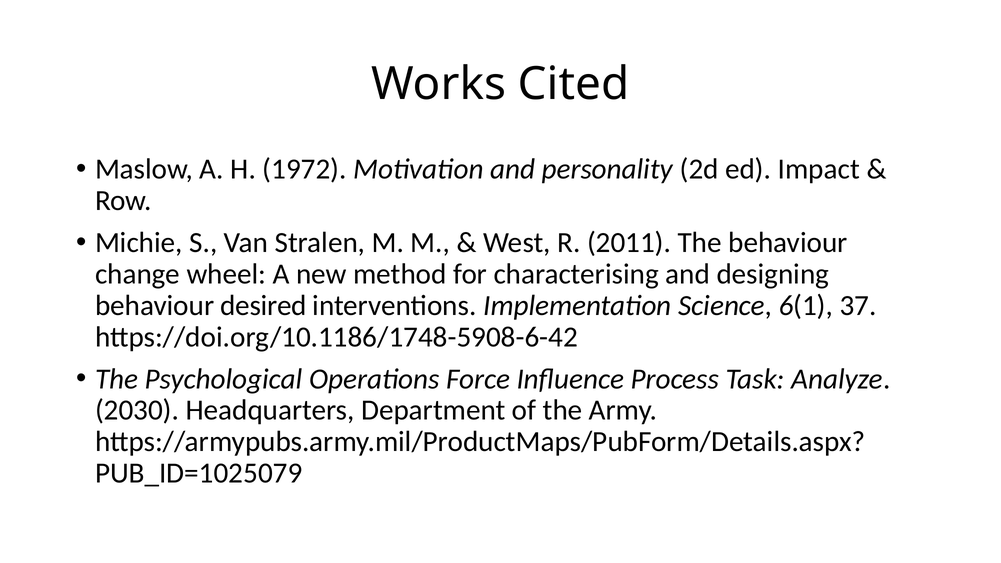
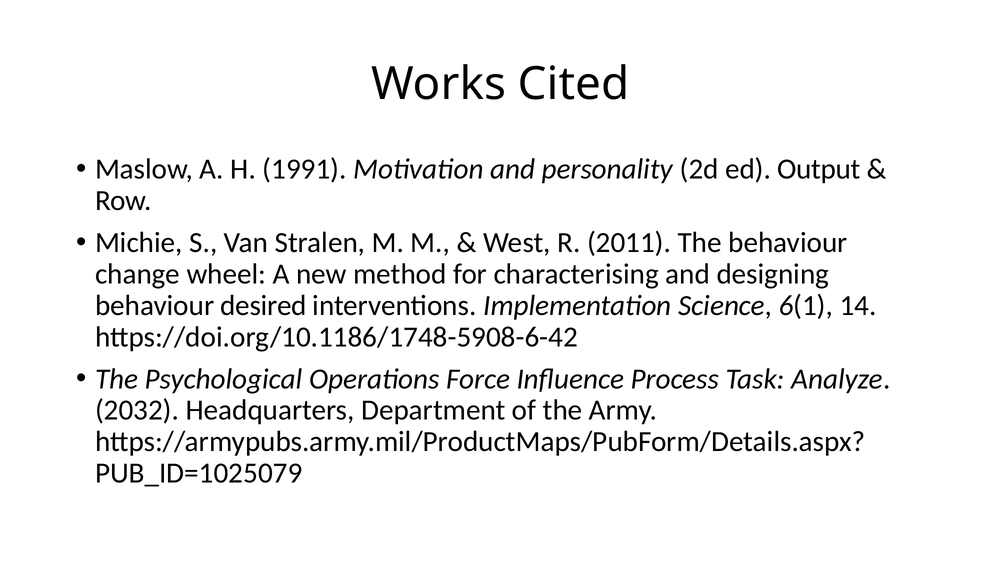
1972: 1972 -> 1991 (304, 169)
Impact: Impact -> Output (819, 169)
37: 37 -> 14 (858, 306)
2030: 2030 -> 2032 (137, 410)
